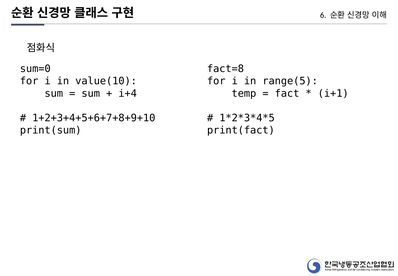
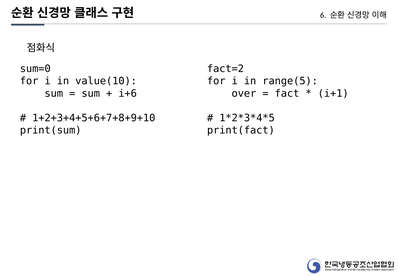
fact=8: fact=8 -> fact=2 (225, 69)
i+4: i+4 -> i+6 (128, 93)
temp: temp -> over (244, 93)
